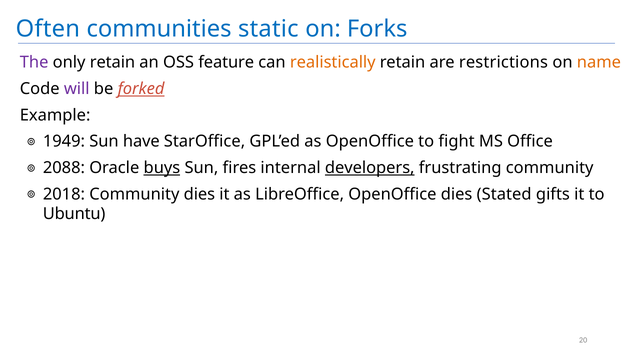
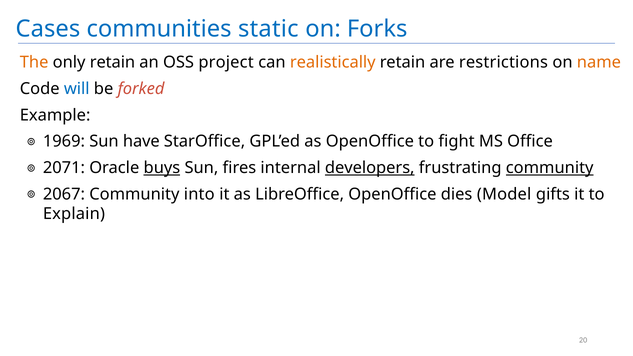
Often: Often -> Cases (48, 29)
The colour: purple -> orange (34, 62)
feature: feature -> project (226, 62)
will colour: purple -> blue (77, 89)
forked underline: present -> none (141, 89)
1949: 1949 -> 1969 (64, 142)
2088: 2088 -> 2071 (64, 168)
community underline: none -> present (550, 168)
2018: 2018 -> 2067 (64, 194)
Community dies: dies -> into (199, 194)
Stated: Stated -> Model (504, 194)
Ubuntu: Ubuntu -> Explain (74, 214)
